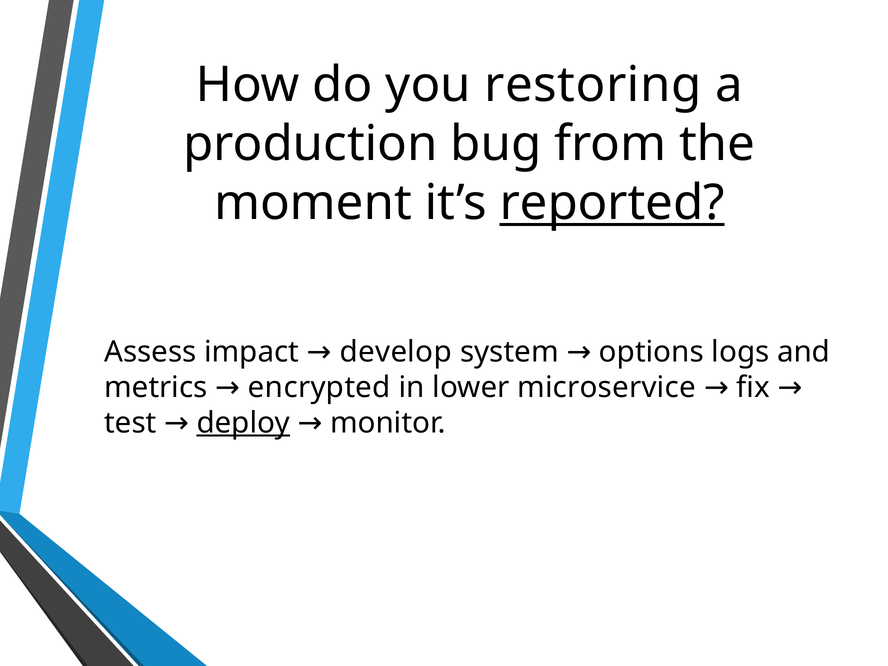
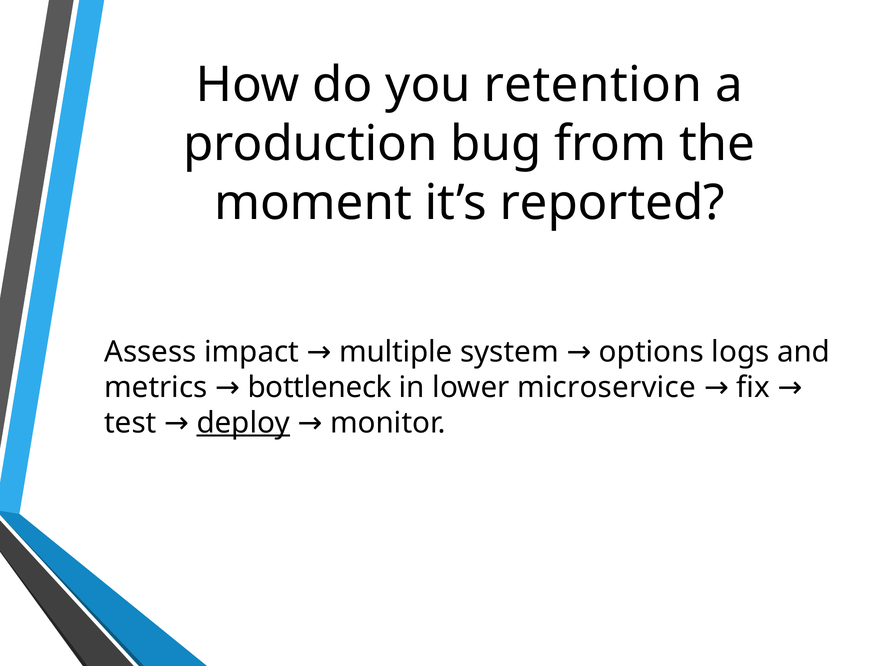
restoring: restoring -> retention (593, 85)
reported underline: present -> none (612, 203)
develop: develop -> multiple (396, 352)
encrypted: encrypted -> bottleneck (320, 387)
